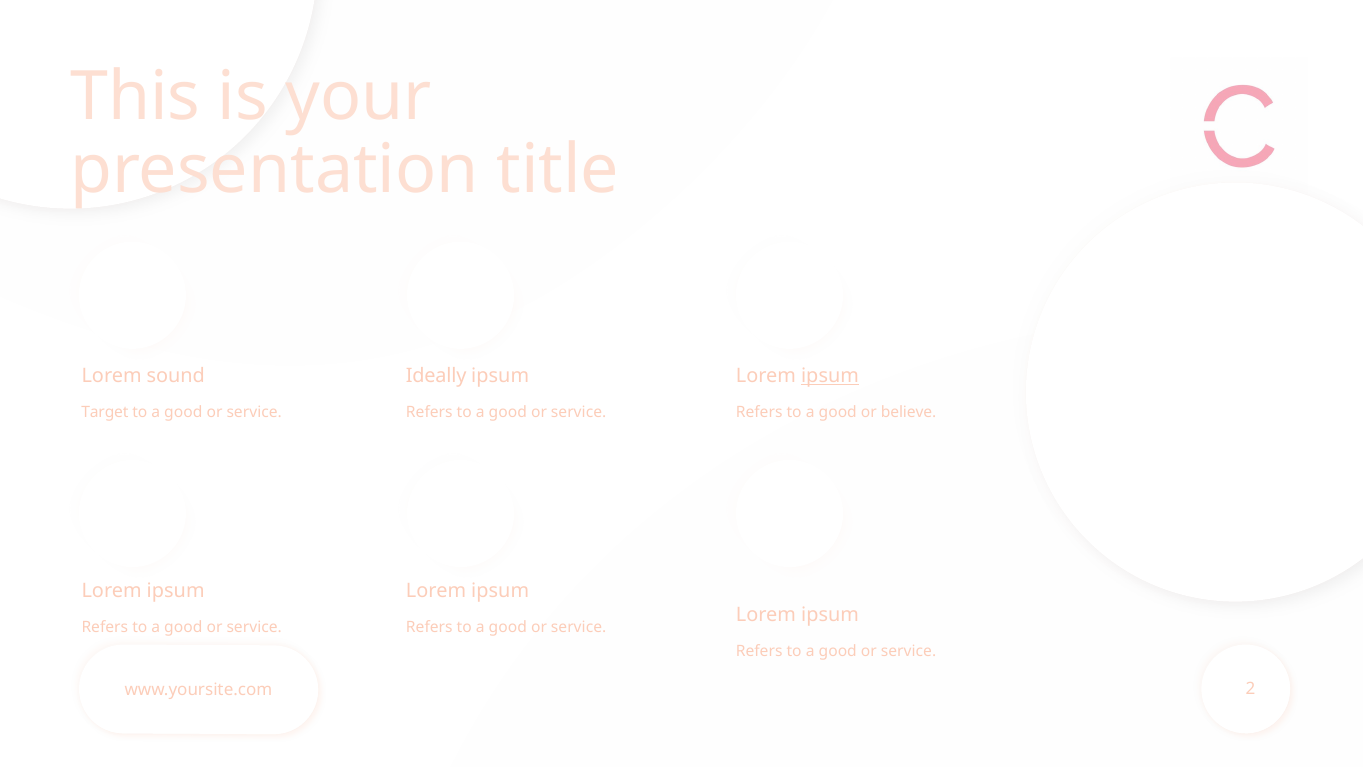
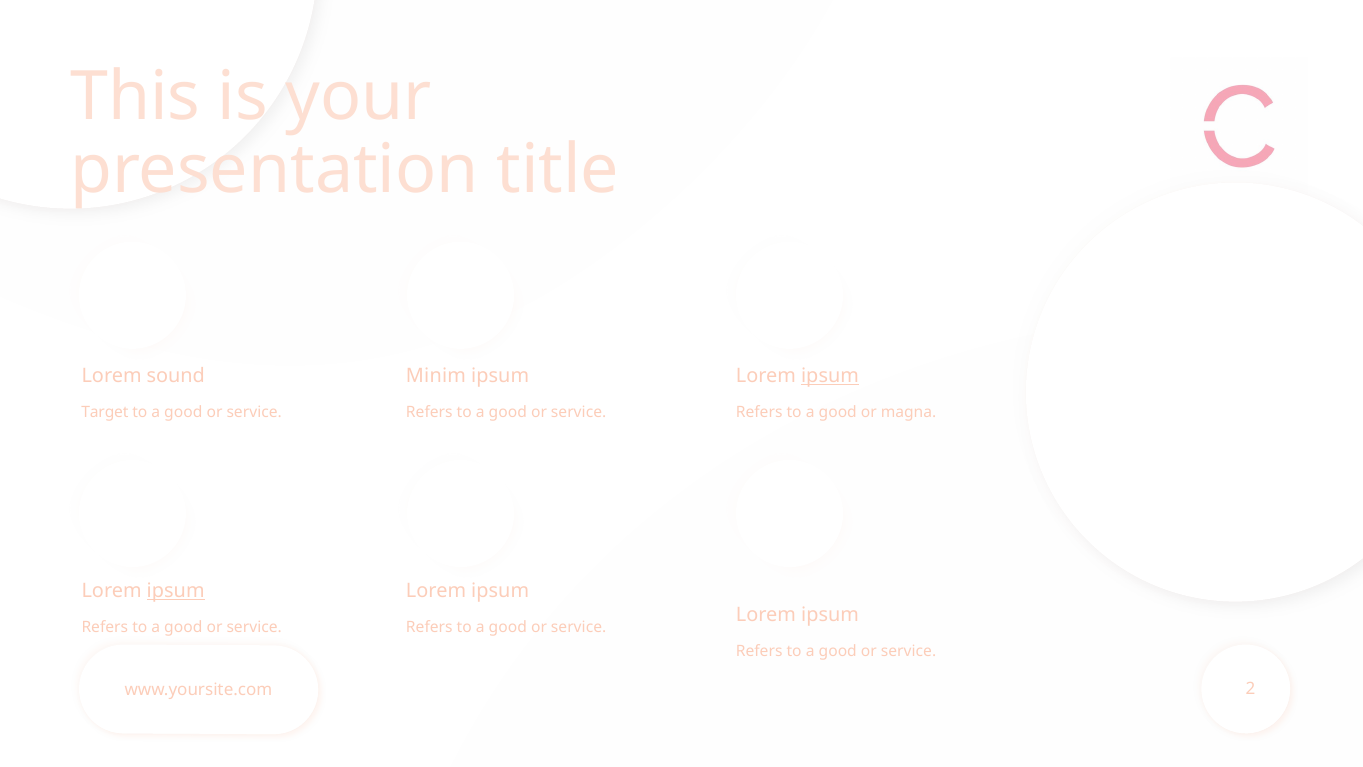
Ideally: Ideally -> Minim (436, 376)
believe: believe -> magna (909, 412)
ipsum underline: none -> present (176, 591)
